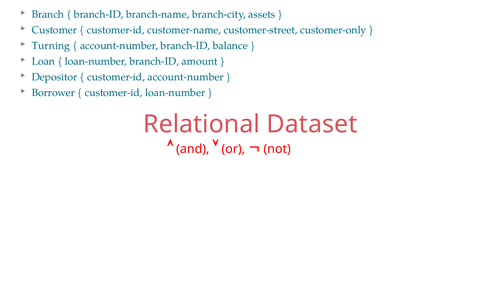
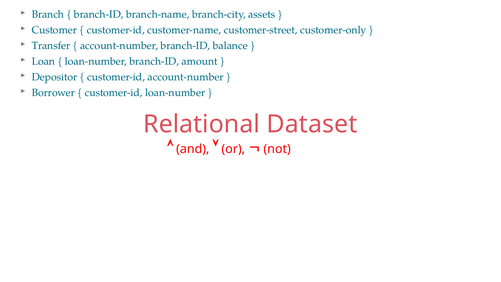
Turning: Turning -> Transfer (51, 46)
